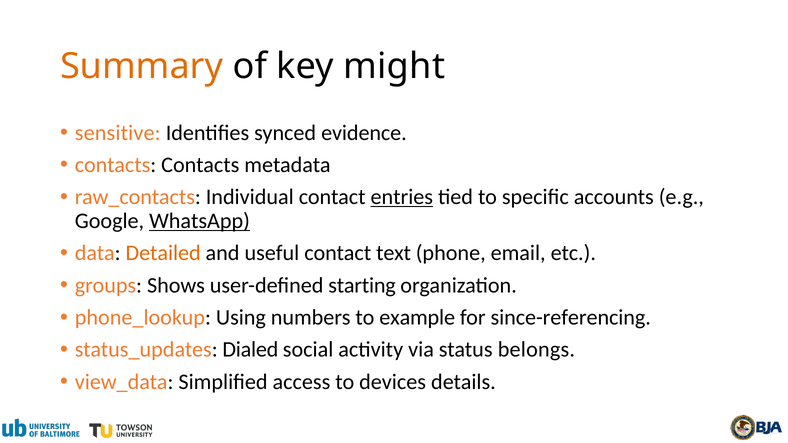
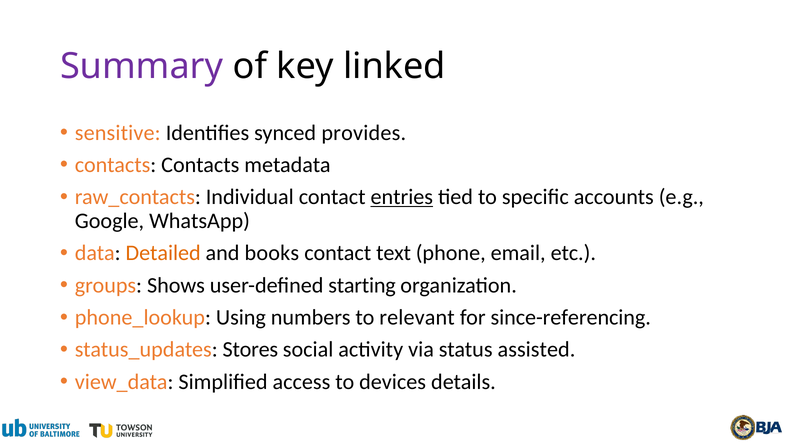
Summary colour: orange -> purple (142, 66)
might: might -> linked (394, 66)
evidence: evidence -> provides (364, 133)
WhatsApp underline: present -> none (200, 221)
useful: useful -> books (272, 253)
example: example -> relevant (417, 318)
Dialed: Dialed -> Stores (250, 350)
belongs: belongs -> assisted (536, 350)
